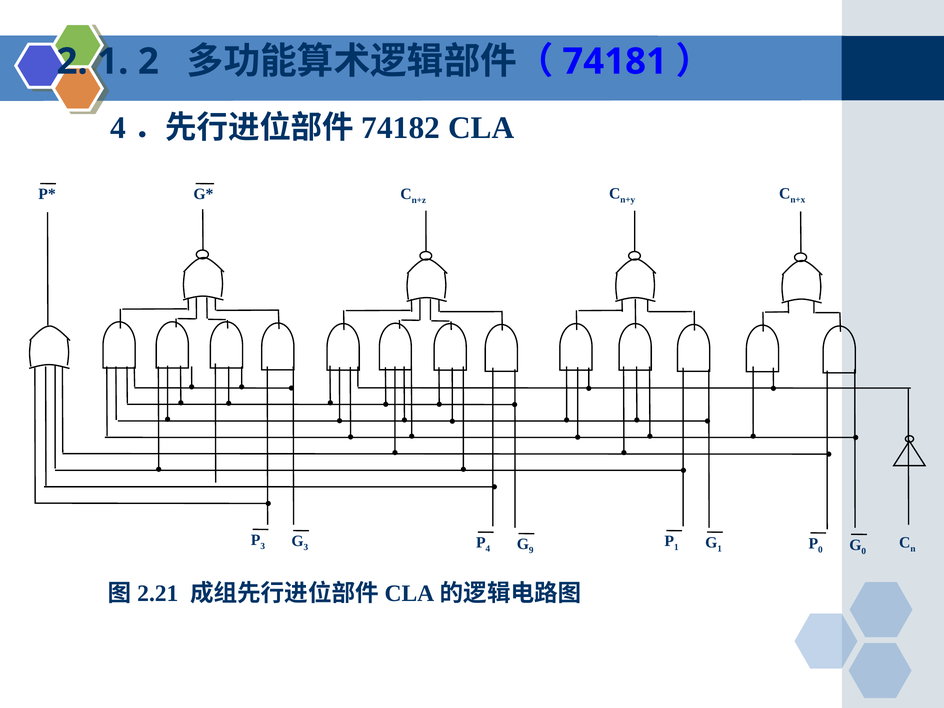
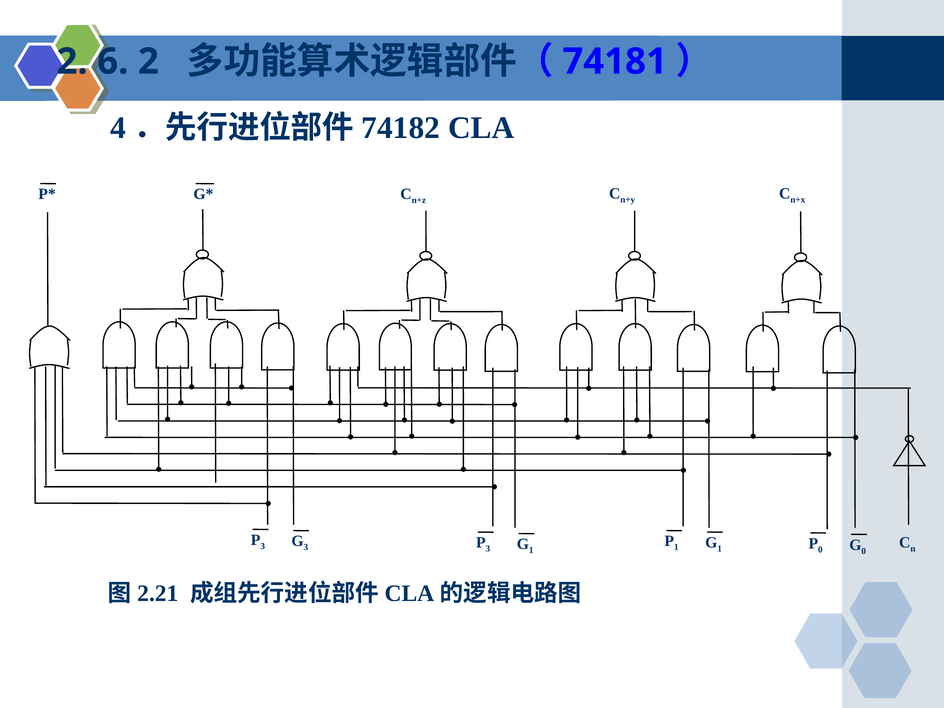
2 1: 1 -> 6 (113, 62)
4: 4 -> 3 (488, 549)
9: 9 -> 1 (531, 550)
